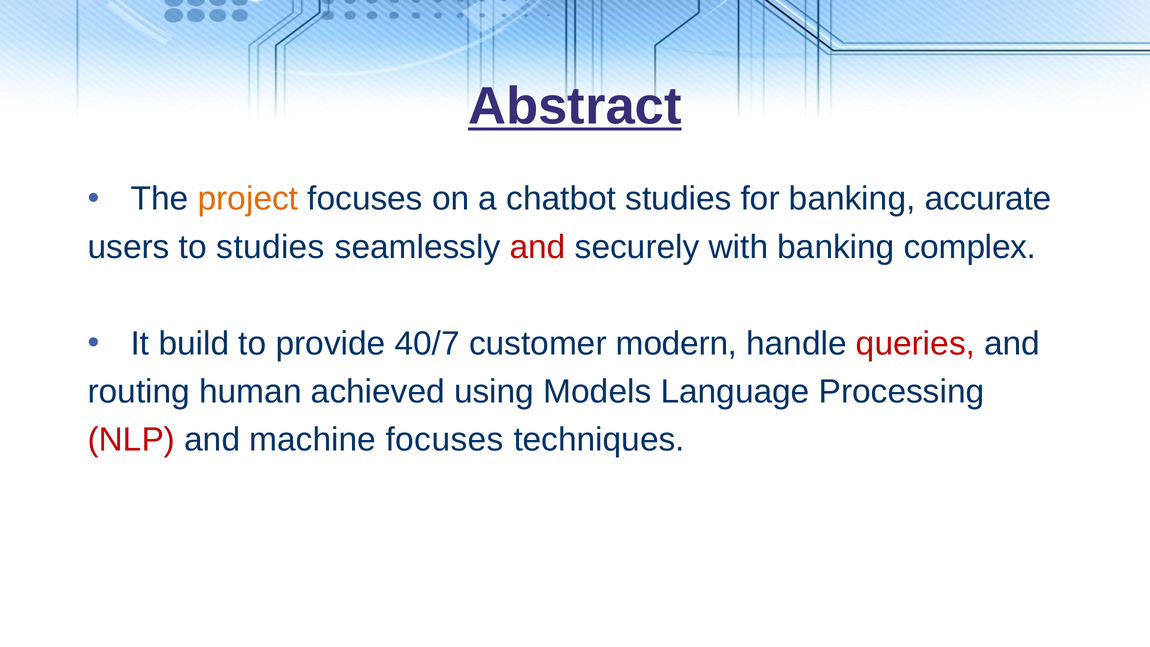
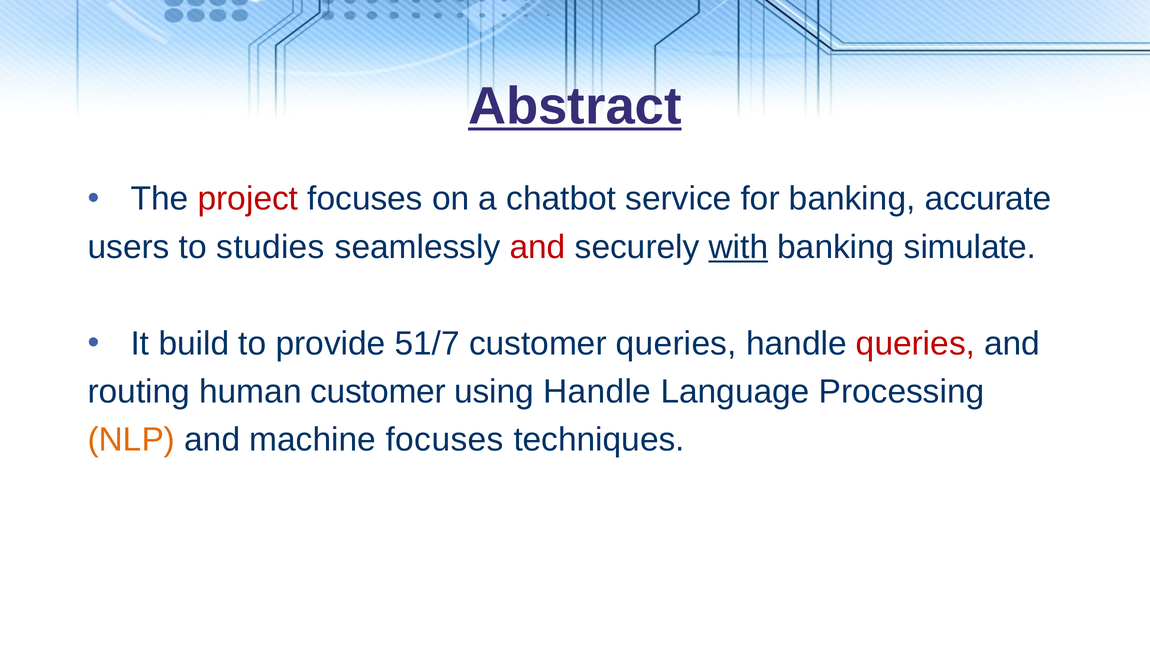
project colour: orange -> red (248, 199)
chatbot studies: studies -> service (678, 199)
with underline: none -> present (738, 247)
complex: complex -> simulate (970, 247)
40/7: 40/7 -> 51/7 (427, 343)
customer modern: modern -> queries (676, 343)
human achieved: achieved -> customer (378, 392)
using Models: Models -> Handle (597, 392)
NLP colour: red -> orange (131, 440)
